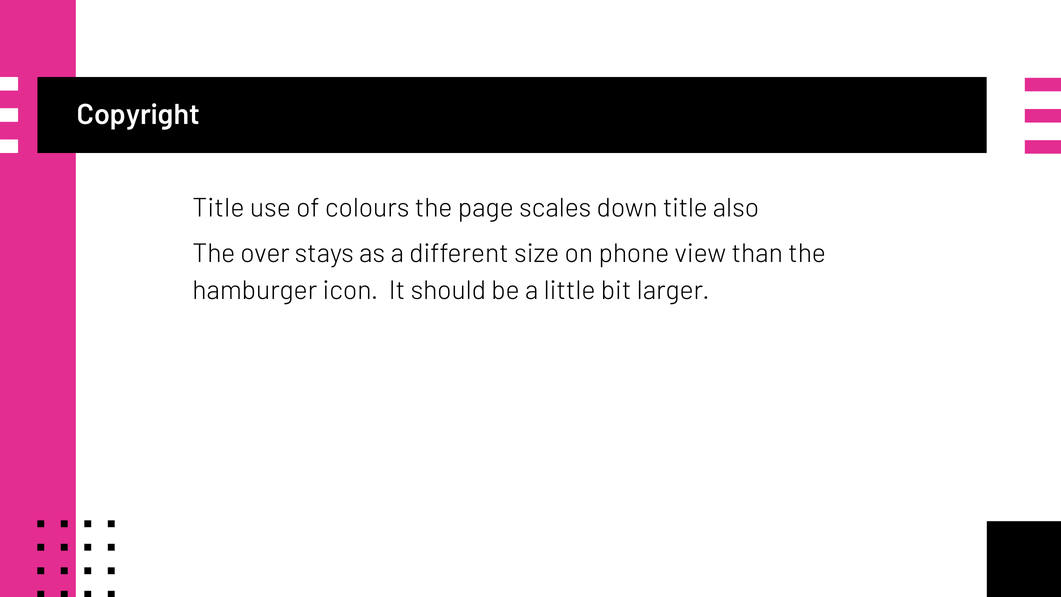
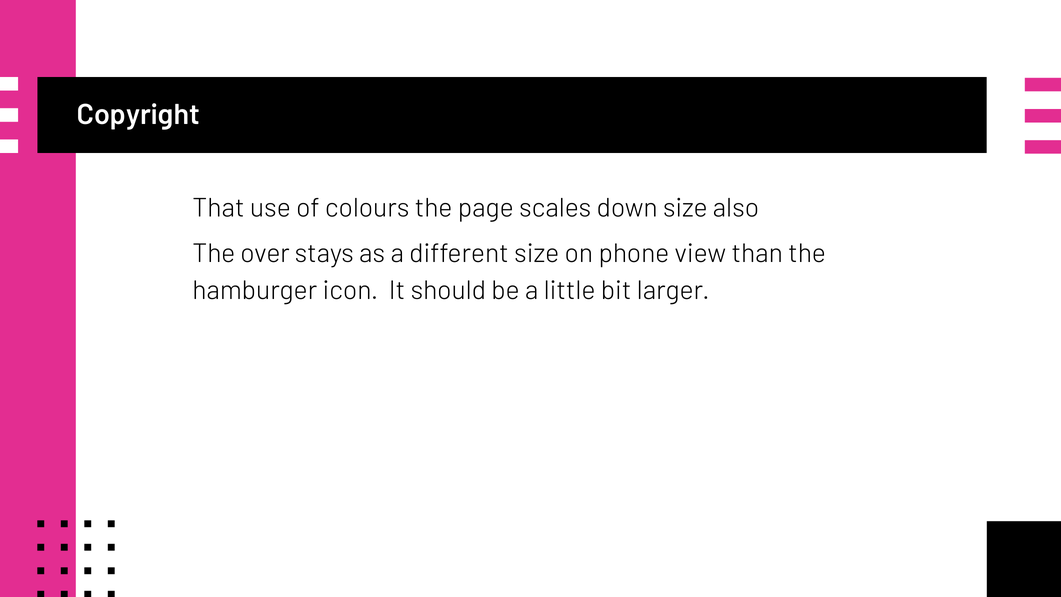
Title: Title -> That (218, 208)
down title: title -> size (685, 208)
